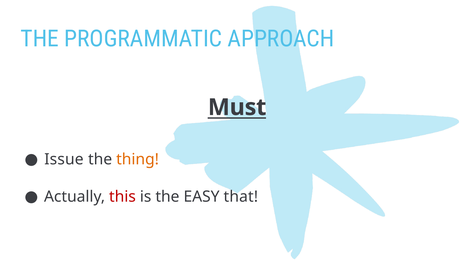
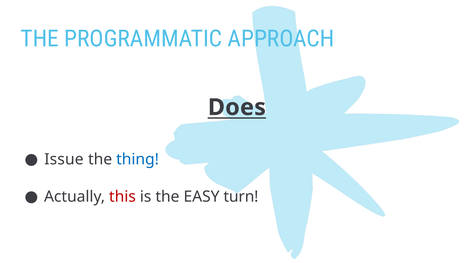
Must: Must -> Does (237, 107)
thing colour: orange -> blue (138, 159)
that: that -> turn (241, 197)
